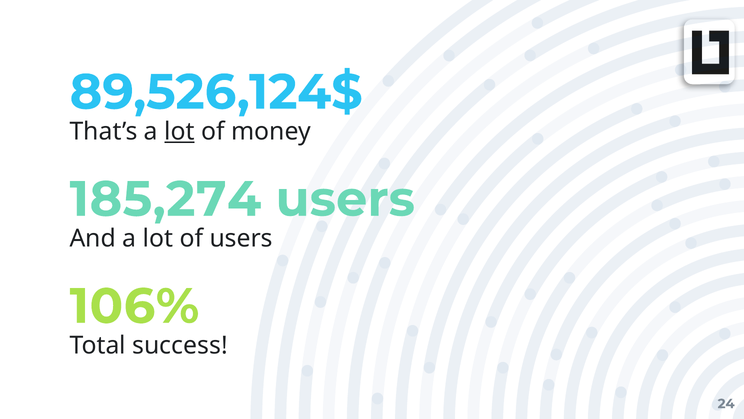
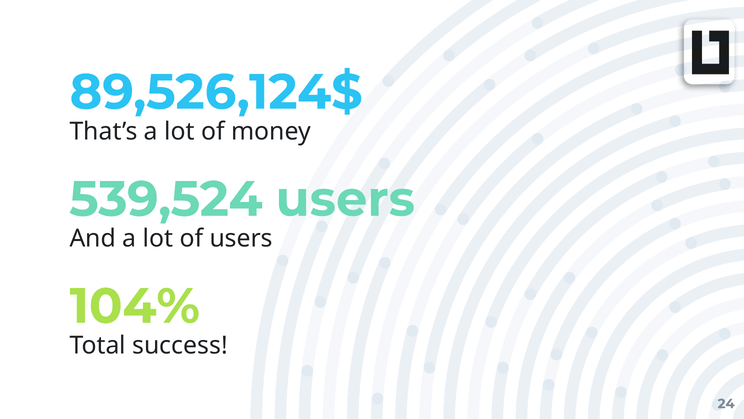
lot underline: present -> none (179, 131)
185,274: 185,274 -> 539,524 (166, 199)
106%: 106% -> 104% (135, 306)
